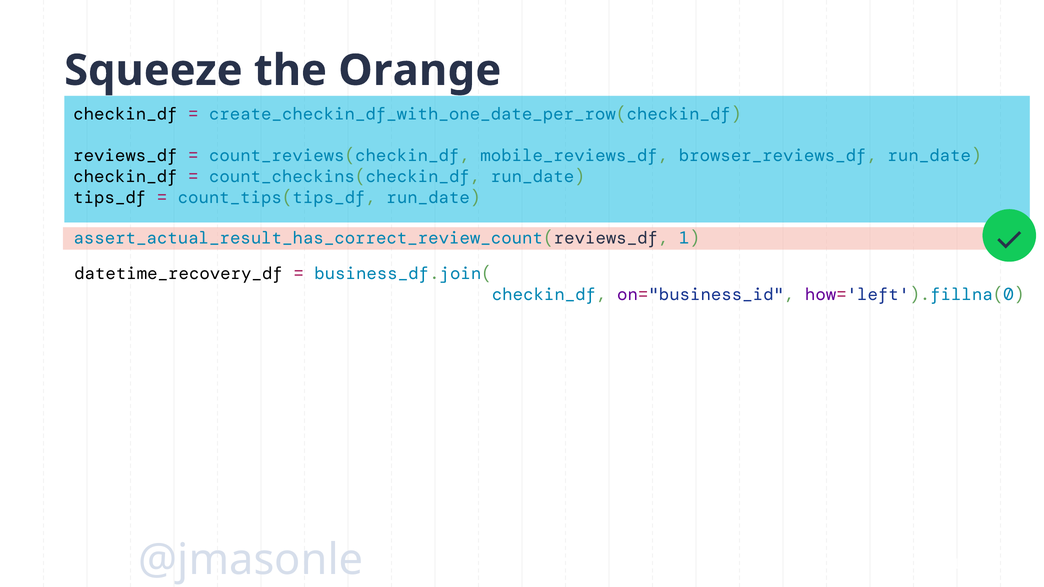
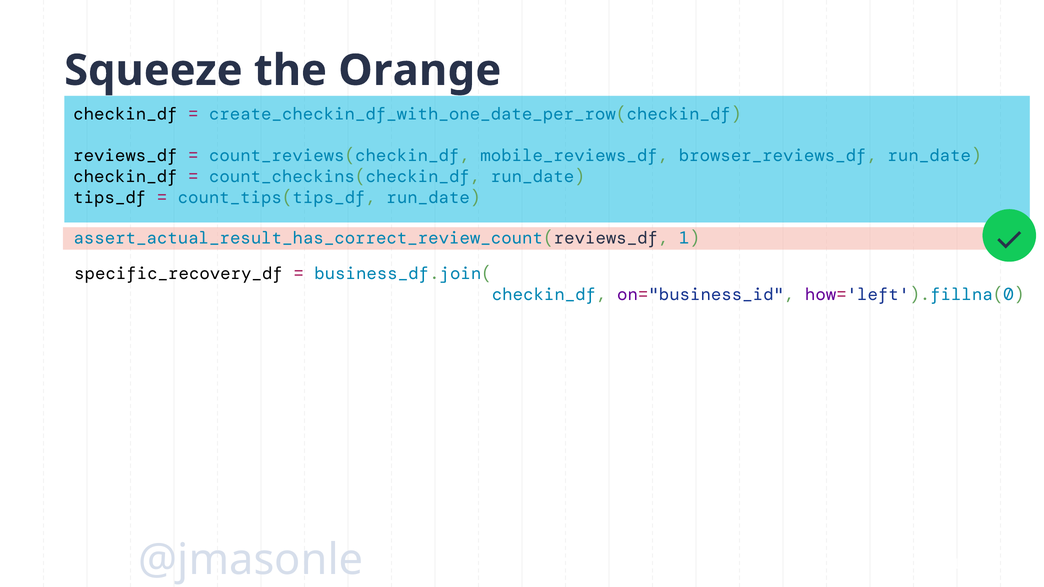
datetime_recovery_df: datetime_recovery_df -> specific_recovery_df (179, 274)
